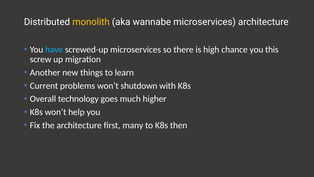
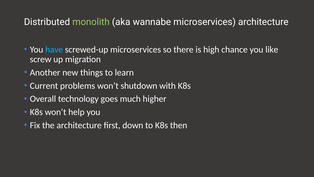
monolith colour: yellow -> light green (91, 22)
this: this -> like (272, 49)
many: many -> down (133, 125)
